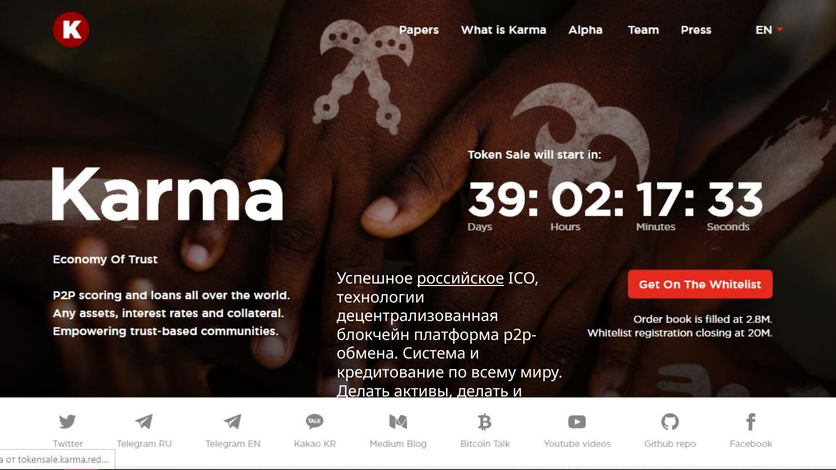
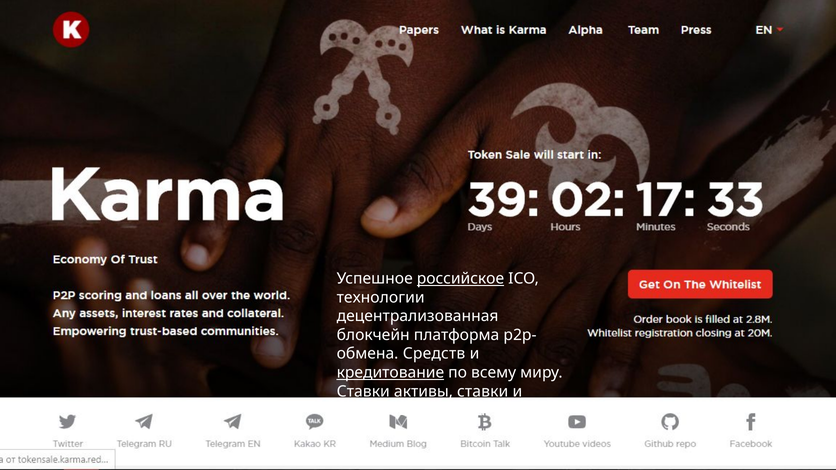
Система: Система -> Средств (434, 354)
кредитование underline: none -> present (390, 373)
Делать: Делать -> Ставки (363, 392)
активы делать: делать -> ставки (483, 392)
